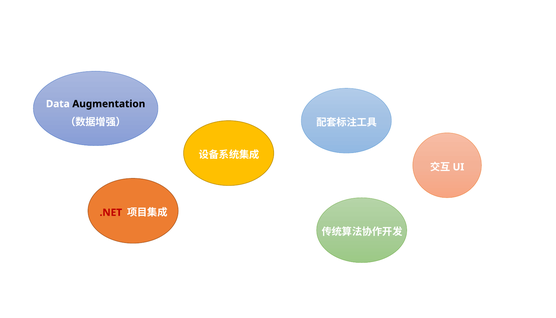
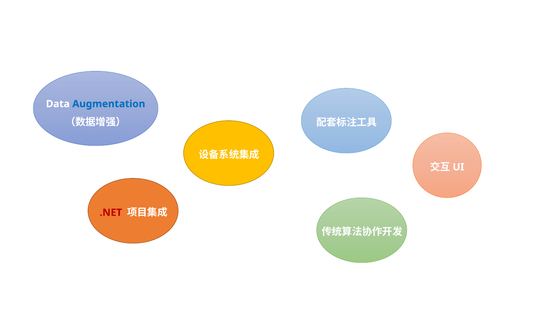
Augmentation colour: black -> blue (109, 104)
